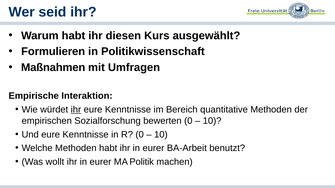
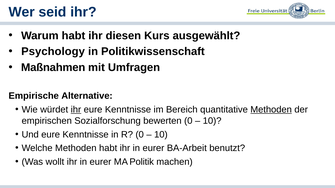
Formulieren: Formulieren -> Psychology (53, 52)
Interaktion: Interaktion -> Alternative (87, 96)
Methoden underline: none -> present (271, 110)
